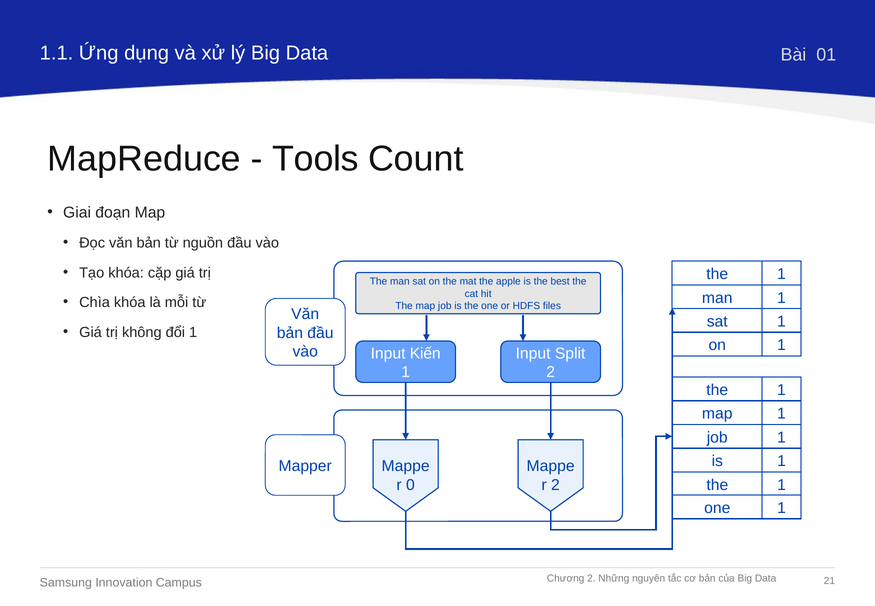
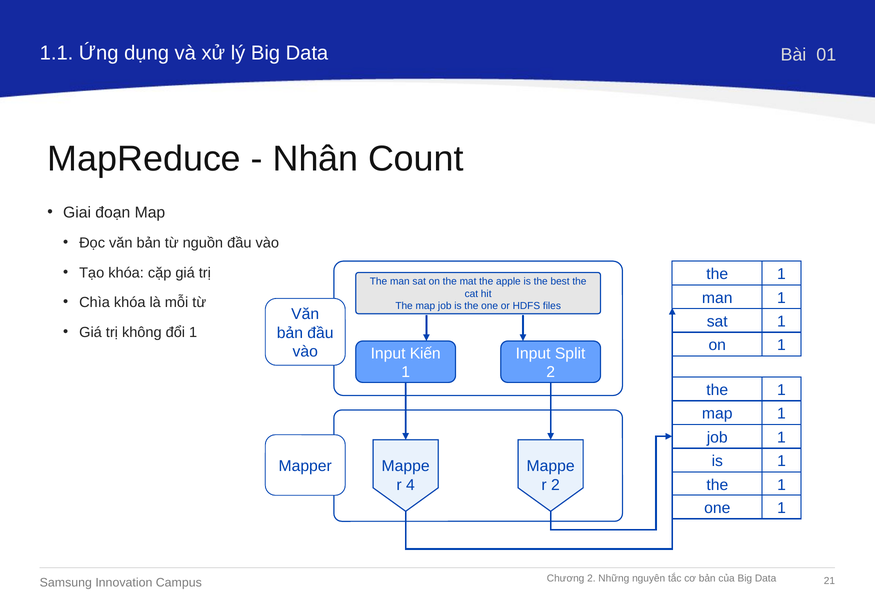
Tools: Tools -> Nhân (315, 159)
0: 0 -> 4 (410, 485)
